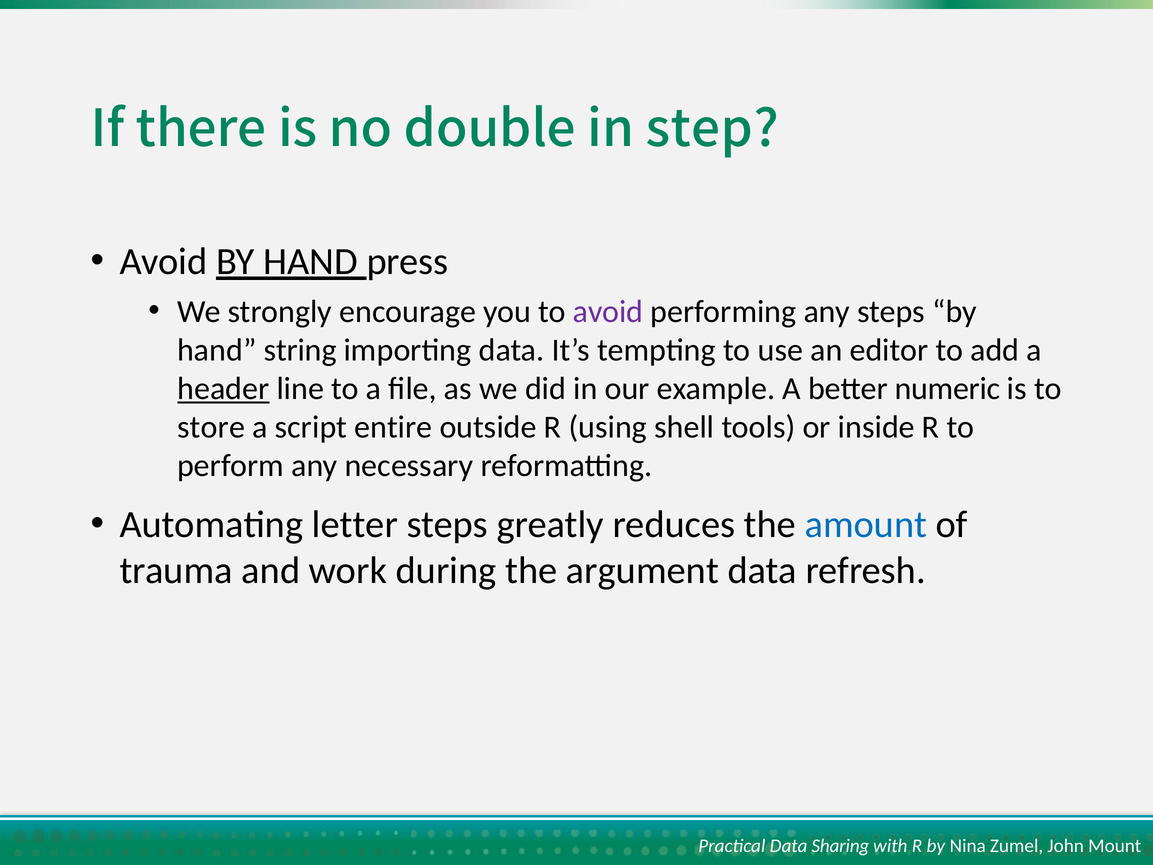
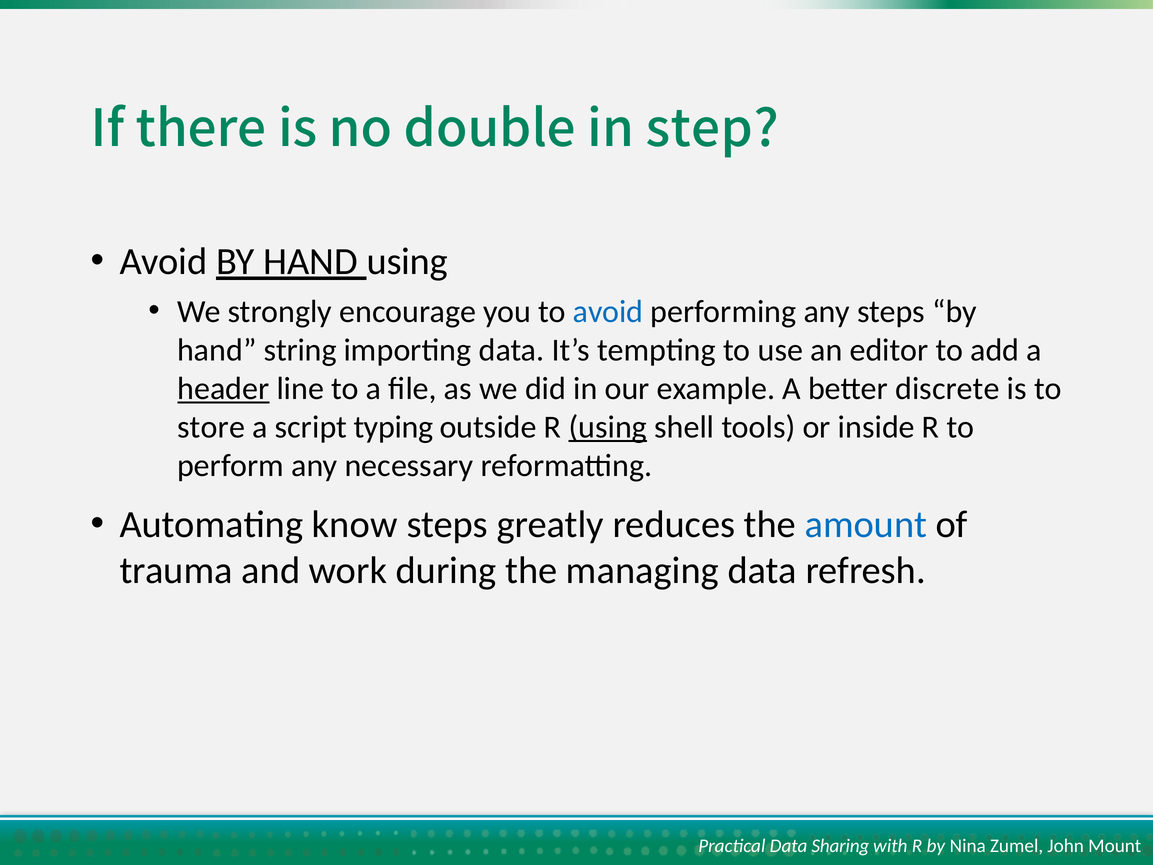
HAND press: press -> using (407, 262)
avoid colour: purple -> blue (608, 312)
numeric: numeric -> discrete (947, 389)
entire: entire -> typing (393, 427)
using underline: none -> present (608, 427)
letter: letter -> know (355, 524)
argument: argument -> managing (642, 570)
